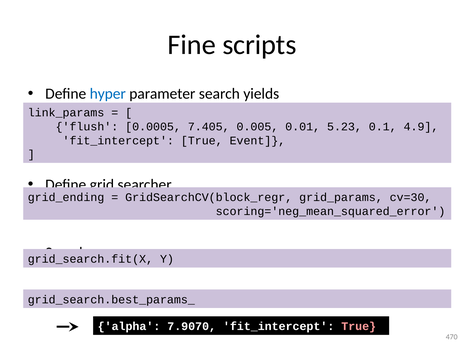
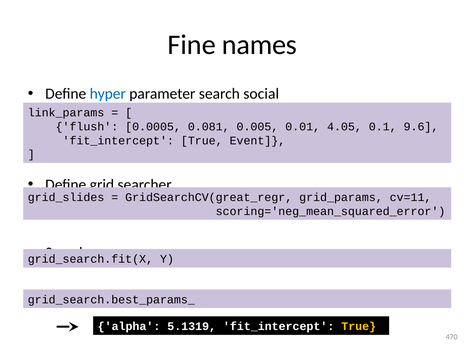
scripts: scripts -> names (259, 45)
yields: yields -> social (261, 94)
7.405: 7.405 -> 0.081 (209, 127)
5.23: 5.23 -> 4.05 (344, 127)
4.9: 4.9 -> 9.6 (421, 127)
grid_ending: grid_ending -> grid_slides (66, 197)
GridSearchCV(block_regr: GridSearchCV(block_regr -> GridSearchCV(great_regr (209, 197)
cv=30: cv=30 -> cv=11 (411, 197)
7.9070: 7.9070 -> 5.1319 (192, 326)
True colour: pink -> yellow (359, 326)
